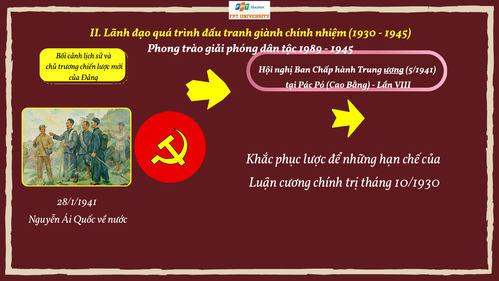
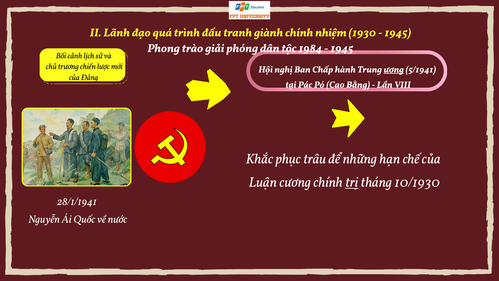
1989: 1989 -> 1984 (310, 48)
phục lược: lược -> trâu (315, 159)
trị underline: none -> present (352, 182)
